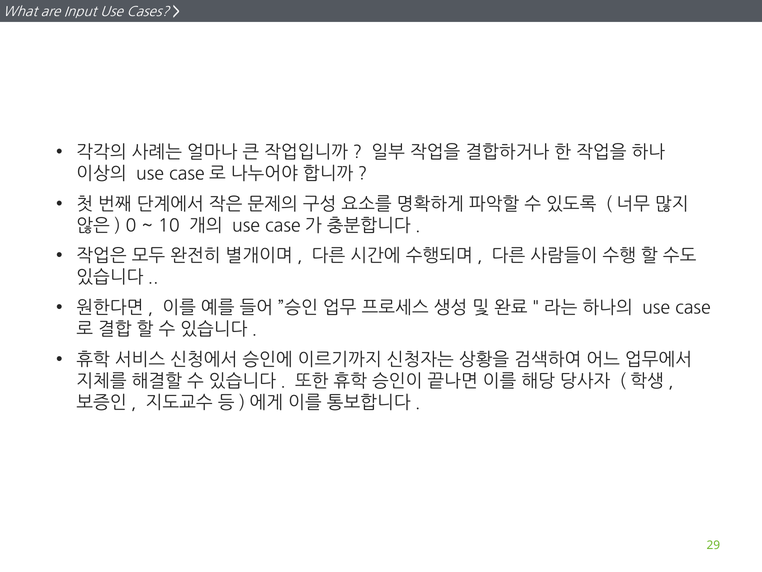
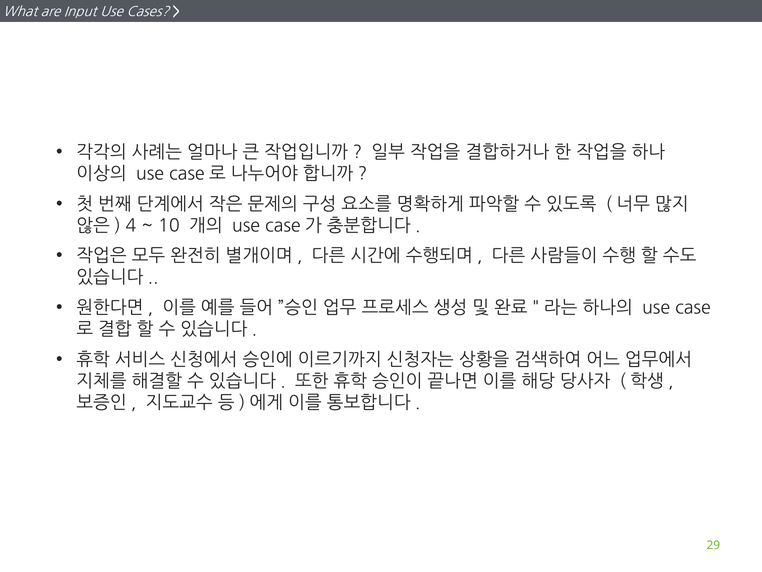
0: 0 -> 4 (131, 225)
